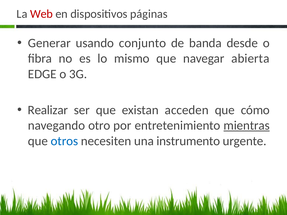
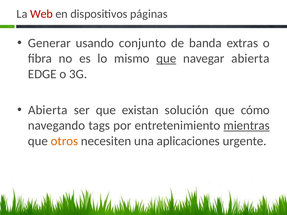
desde: desde -> extras (242, 43)
que underline: none -> present (166, 59)
Realizar: Realizar -> Abierta (48, 110)
acceden: acceden -> solución (187, 110)
otro: otro -> tags (99, 126)
otros colour: blue -> orange (64, 141)
instrumento: instrumento -> aplicaciones (188, 141)
